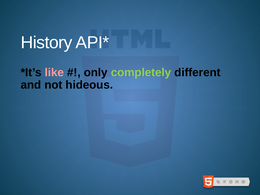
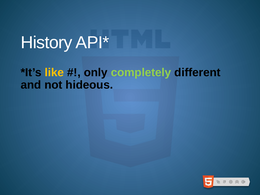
like colour: pink -> yellow (54, 72)
